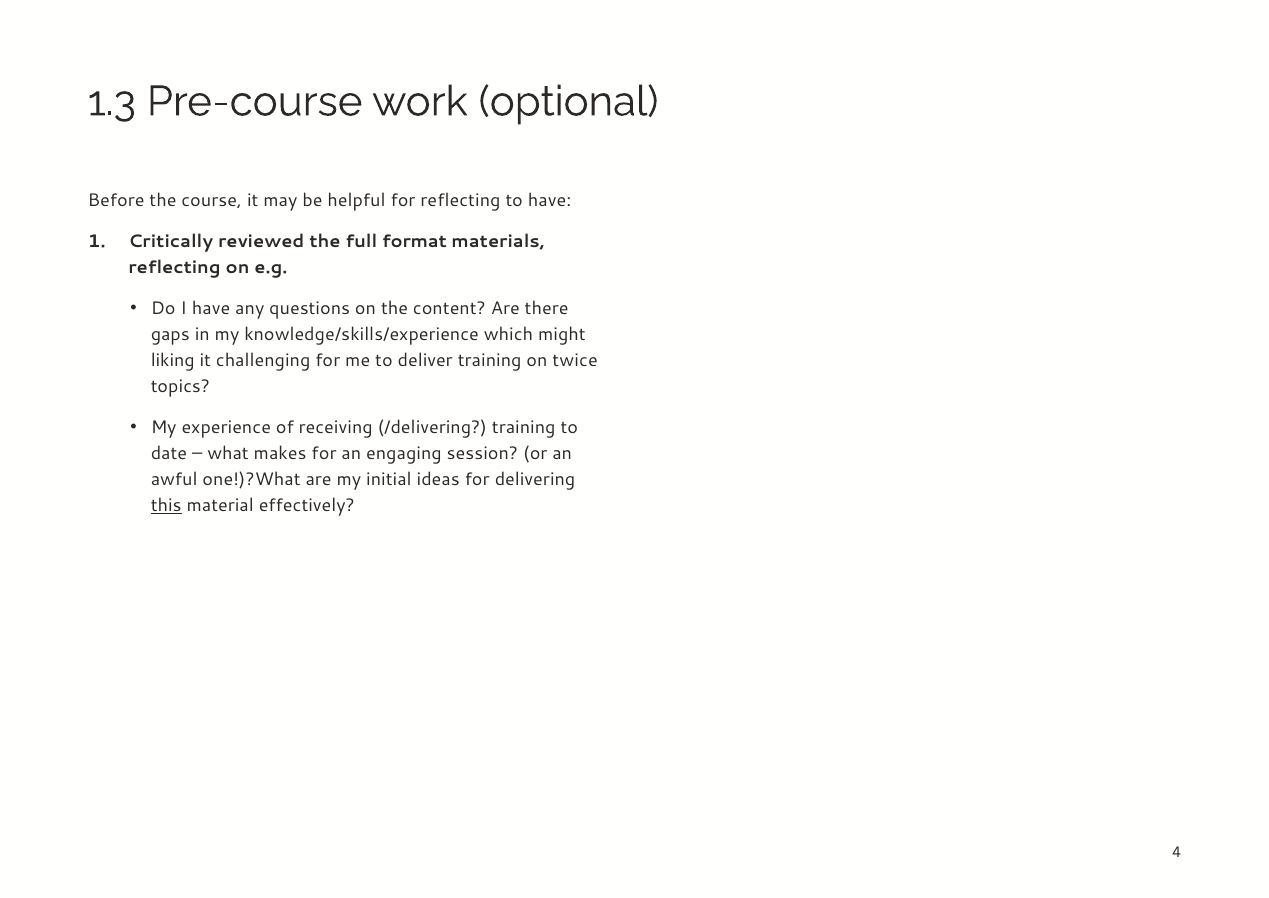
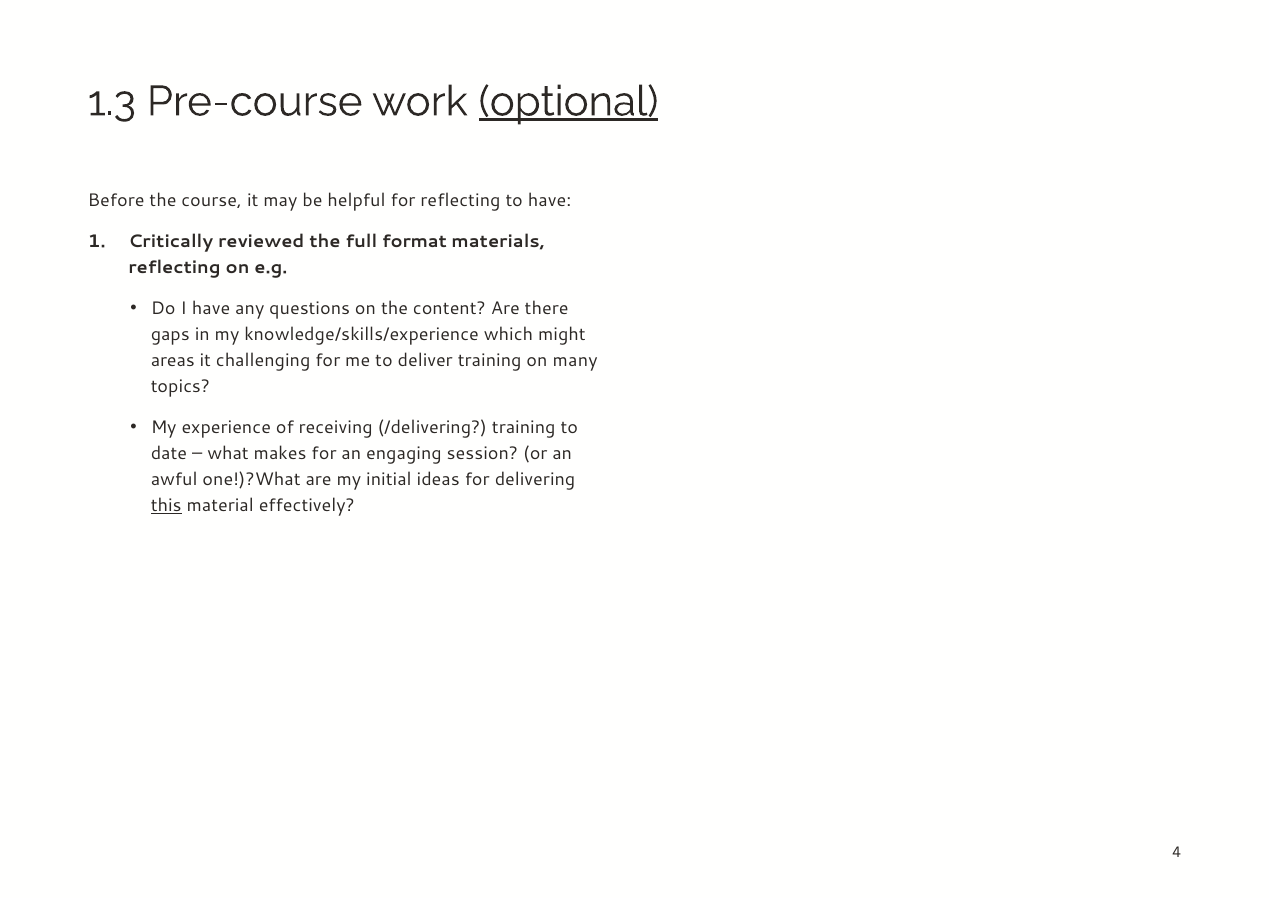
optional underline: none -> present (568, 101)
liking: liking -> areas (173, 360)
twice: twice -> many (575, 360)
